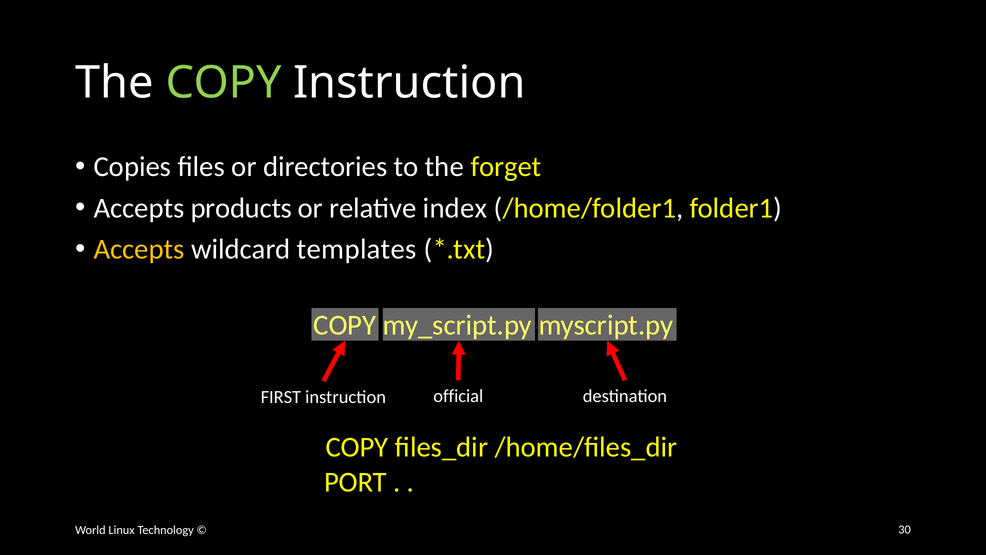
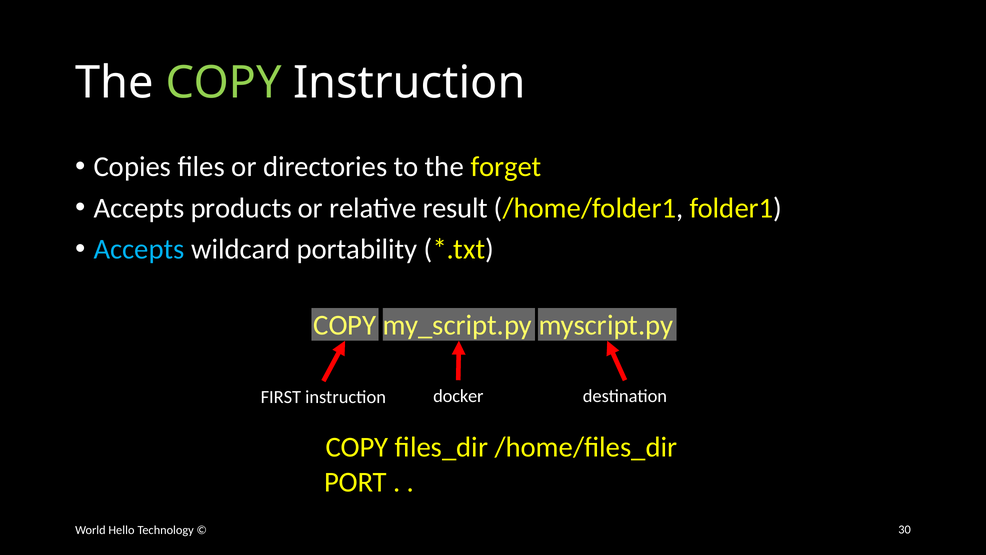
index: index -> result (455, 208)
Accepts colour: yellow -> light blue (139, 249)
templates: templates -> portability (357, 249)
official: official -> docker (458, 396)
Linux: Linux -> Hello (121, 530)
